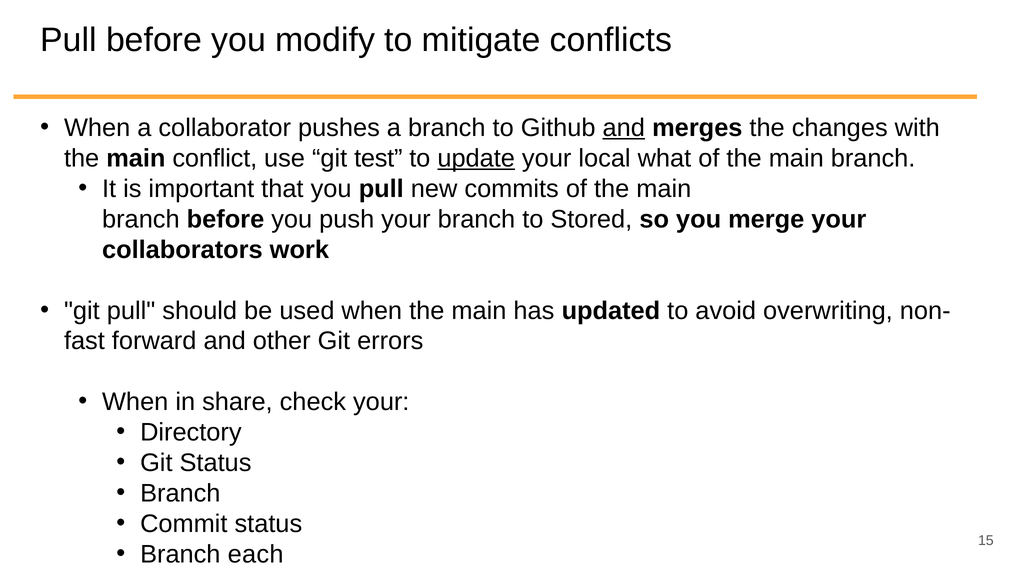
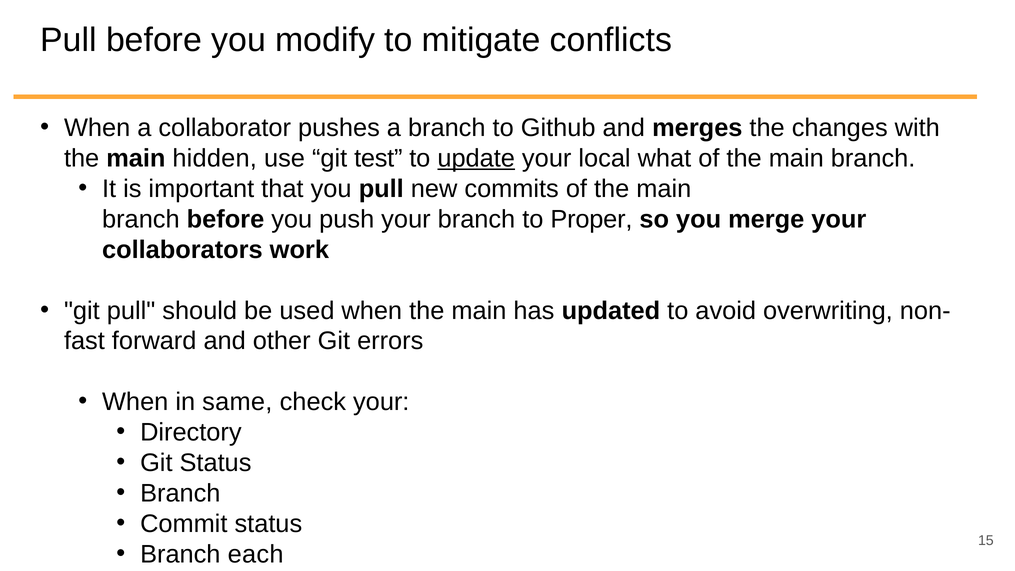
and underline: present -> none (624, 128)
conflict: conflict -> hidden (215, 158)
Stored: Stored -> Proper (591, 219)
share: share -> same (237, 402)
